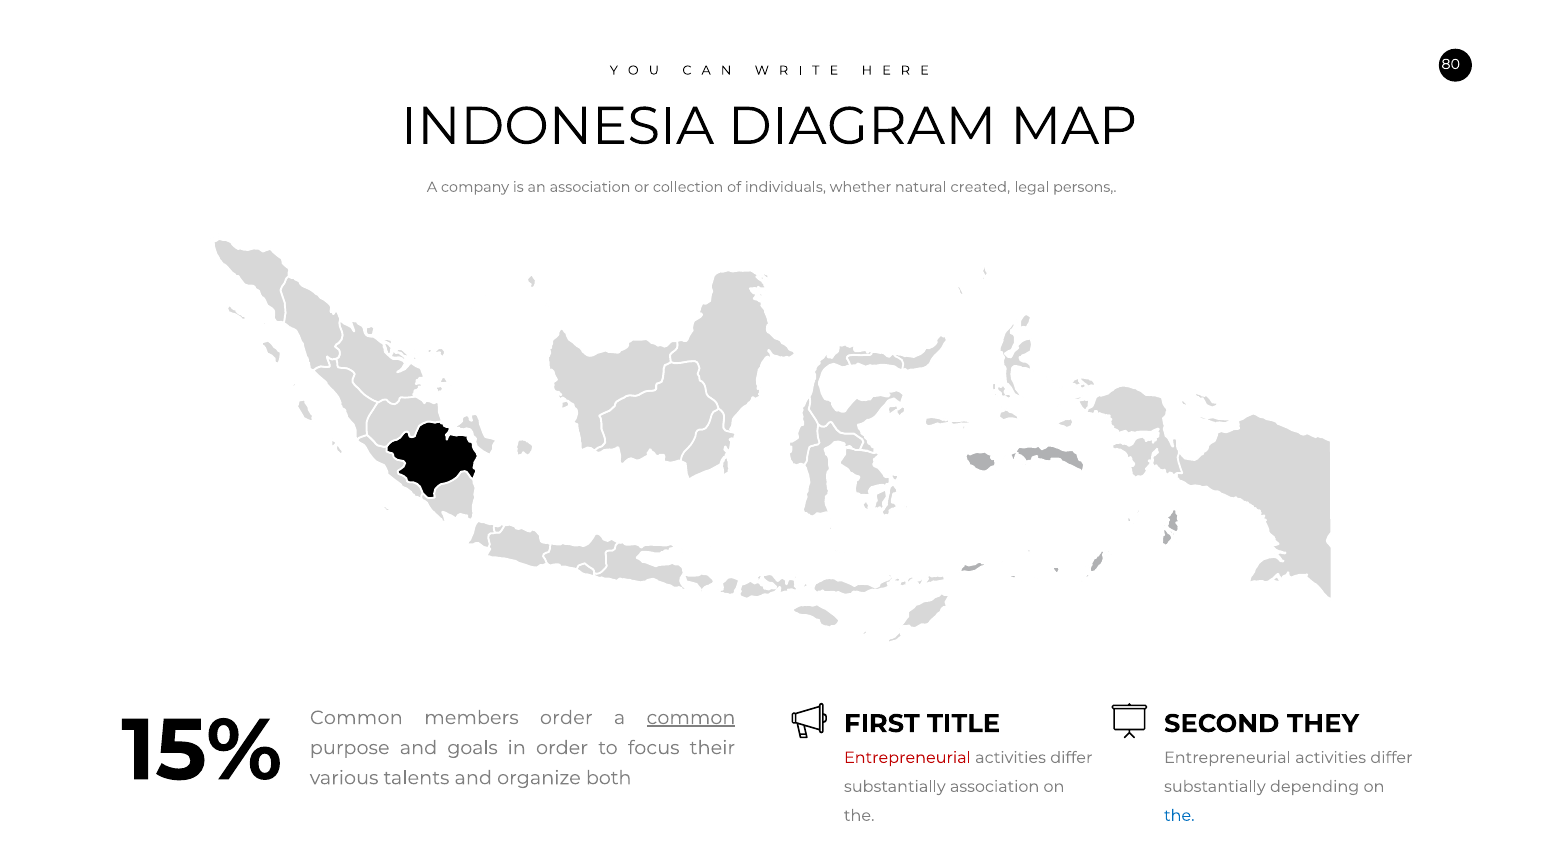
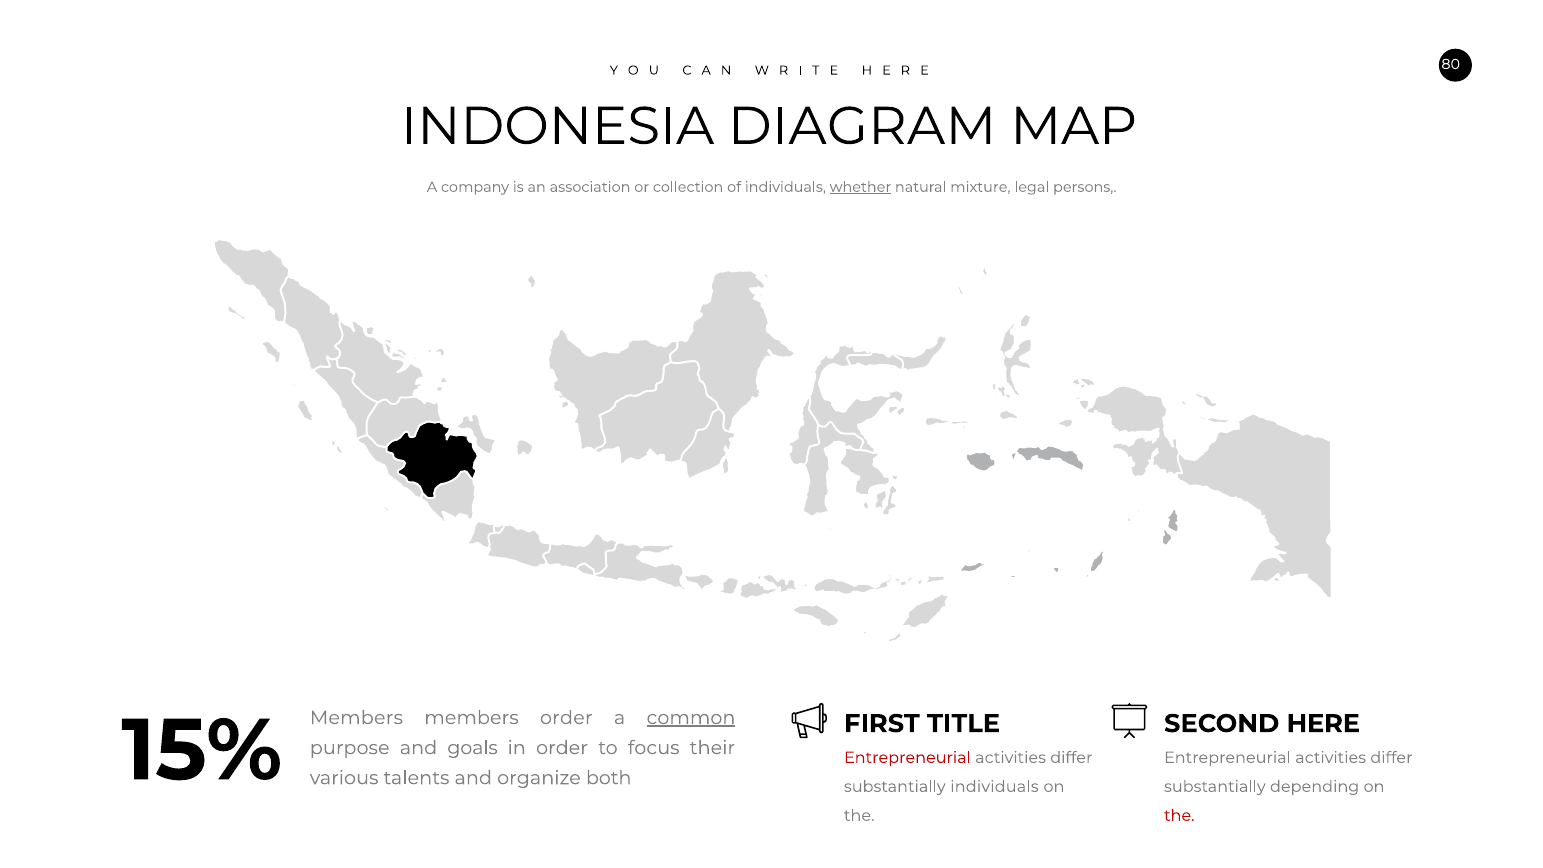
whether underline: none -> present (860, 187)
created: created -> mixture (980, 187)
Common: Common -> Members (356, 718)
THEY: THEY -> HERE (1323, 724)
substantially association: association -> individuals (994, 787)
the colour: blue -> red (1179, 816)
